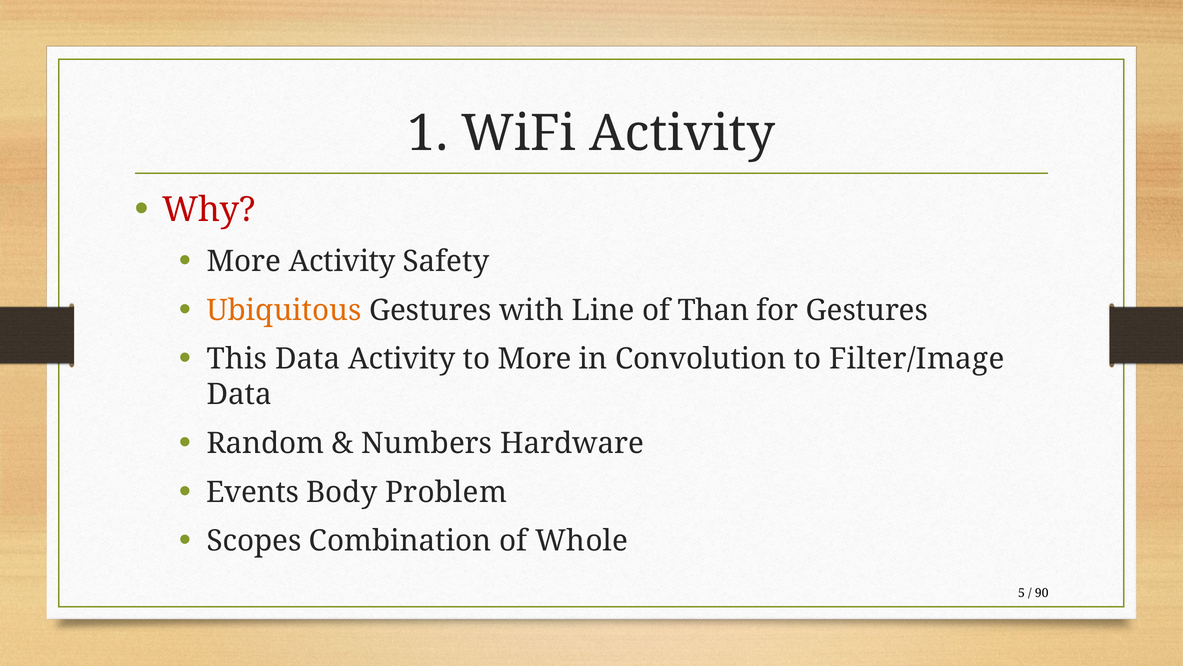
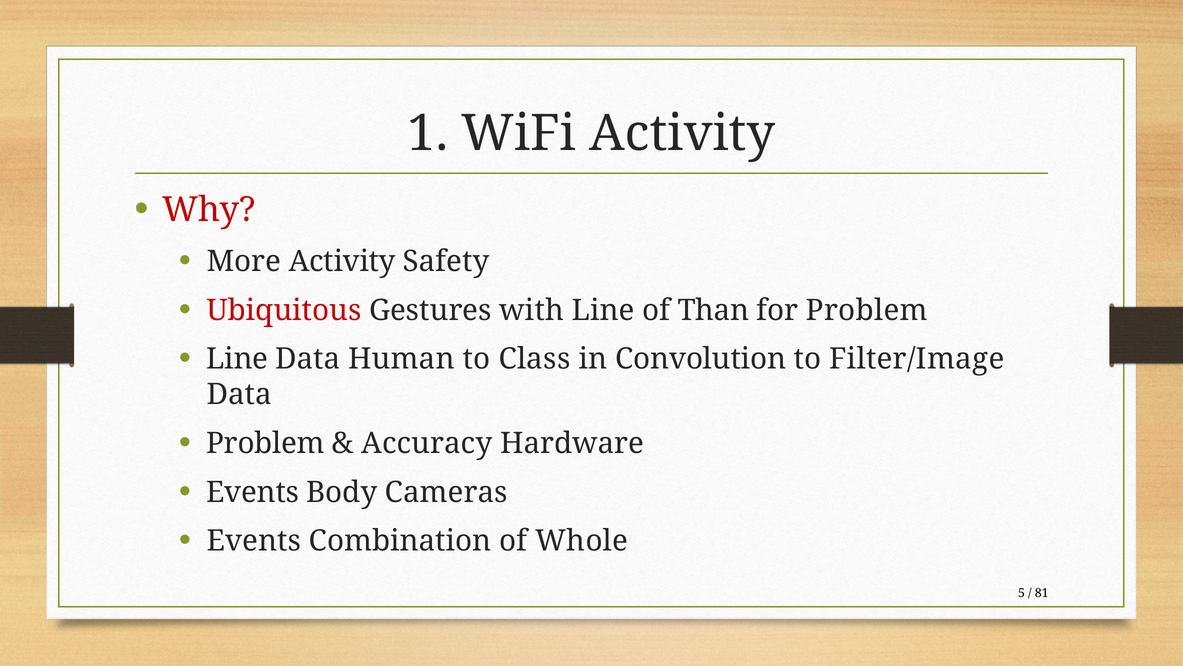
Ubiquitous colour: orange -> red (284, 310)
for Gestures: Gestures -> Problem (867, 310)
This: This -> Line (237, 359)
Data Activity: Activity -> Human (402, 359)
to More: More -> Class (534, 359)
Random: Random -> Problem (265, 443)
Numbers: Numbers -> Accuracy (427, 443)
Problem: Problem -> Cameras (446, 492)
Scopes: Scopes -> Events (254, 541)
90: 90 -> 81 (1042, 593)
